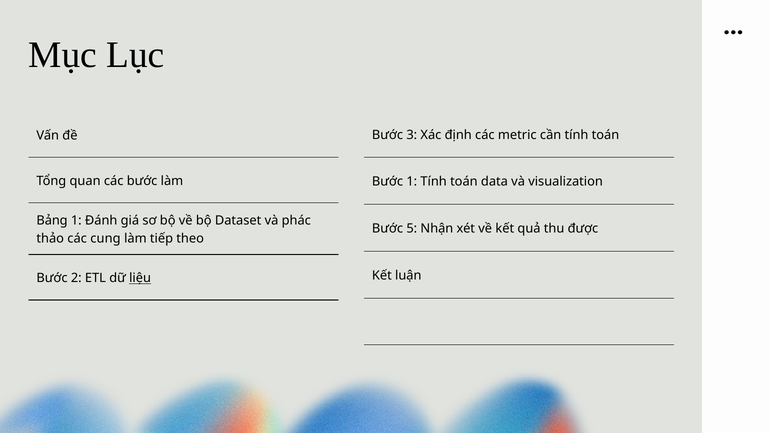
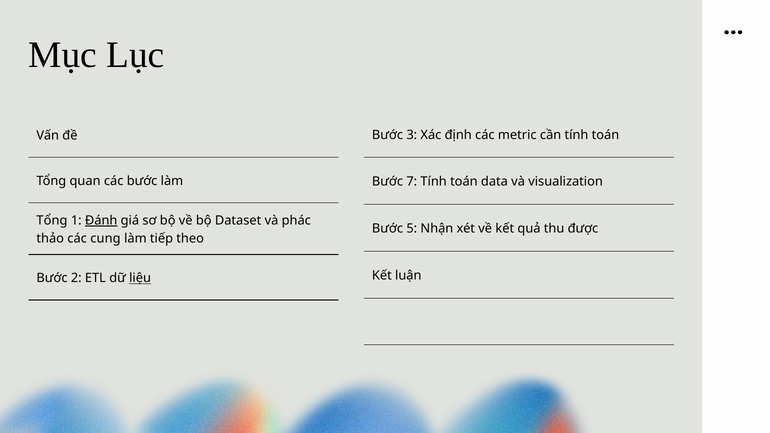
Bước 1: 1 -> 7 (412, 182)
Bảng: Bảng -> Tổng (52, 221)
Đánh underline: none -> present (101, 221)
